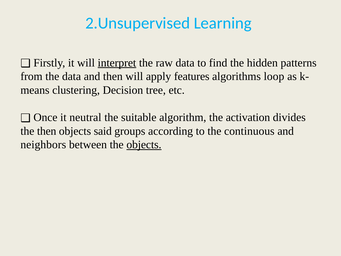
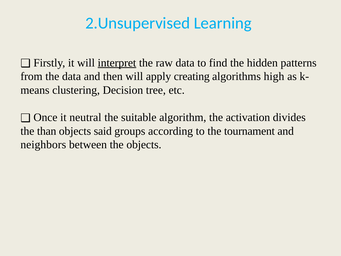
features: features -> creating (192, 76)
loop: loop -> high (274, 76)
the then: then -> than (47, 131)
continuous: continuous -> tournament (249, 131)
objects underline: present -> none (144, 145)
